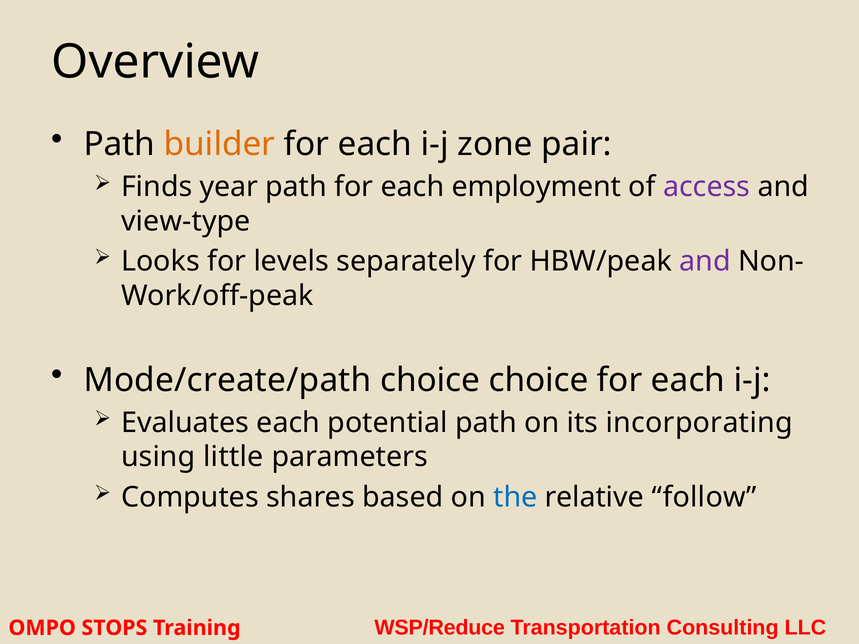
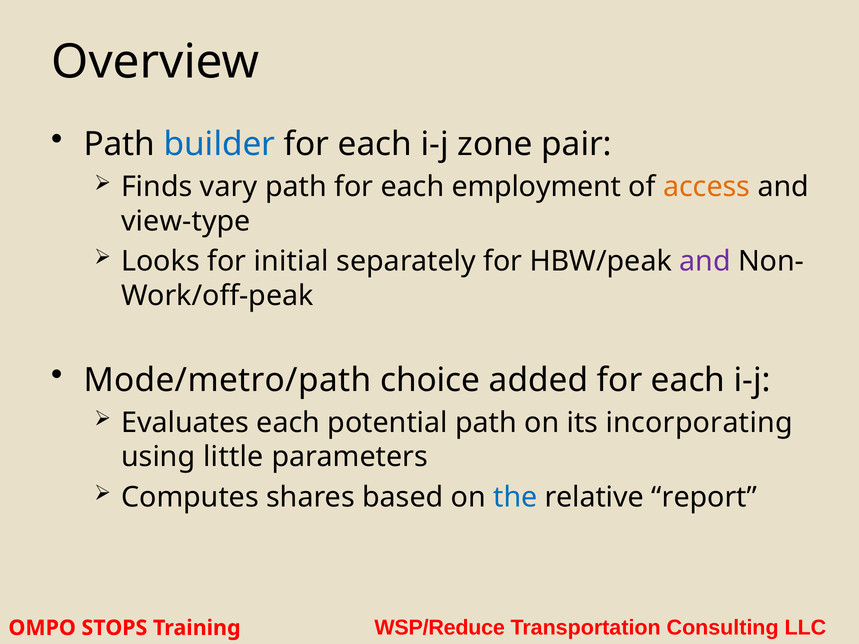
builder colour: orange -> blue (220, 144)
year: year -> vary (229, 187)
access colour: purple -> orange (707, 187)
levels: levels -> initial (291, 262)
Mode/create/path: Mode/create/path -> Mode/metro/path (227, 380)
choice choice: choice -> added (539, 380)
follow: follow -> report (704, 497)
